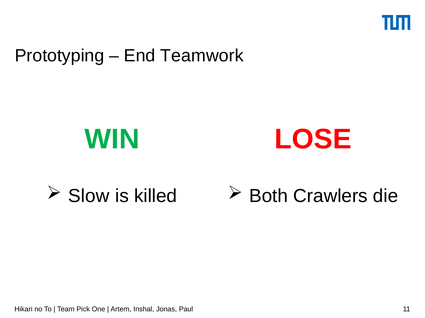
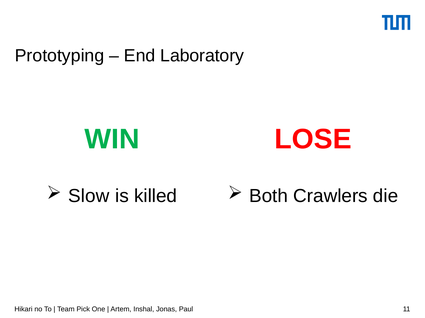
Teamwork: Teamwork -> Laboratory (202, 56)
